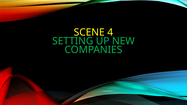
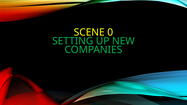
4: 4 -> 0 (110, 32)
